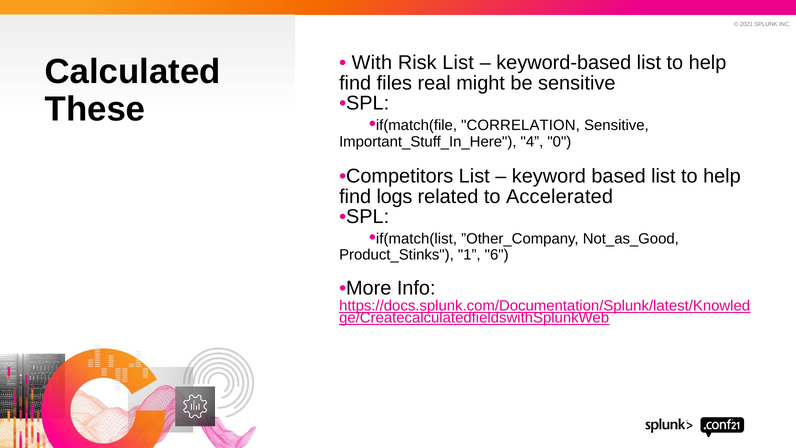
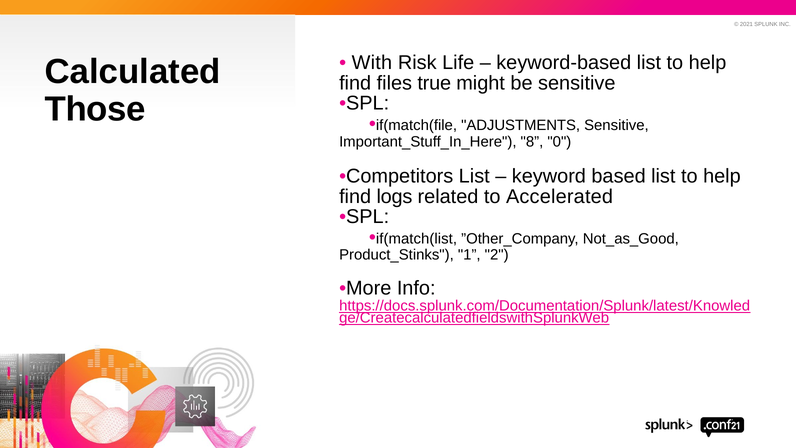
Risk List: List -> Life (458, 63)
real: real -> true (434, 83)
These: These -> Those (95, 109)
CORRELATION: CORRELATION -> ADJUSTMENTS (521, 125)
4: 4 -> 8 (532, 142)
6: 6 -> 2 (497, 255)
